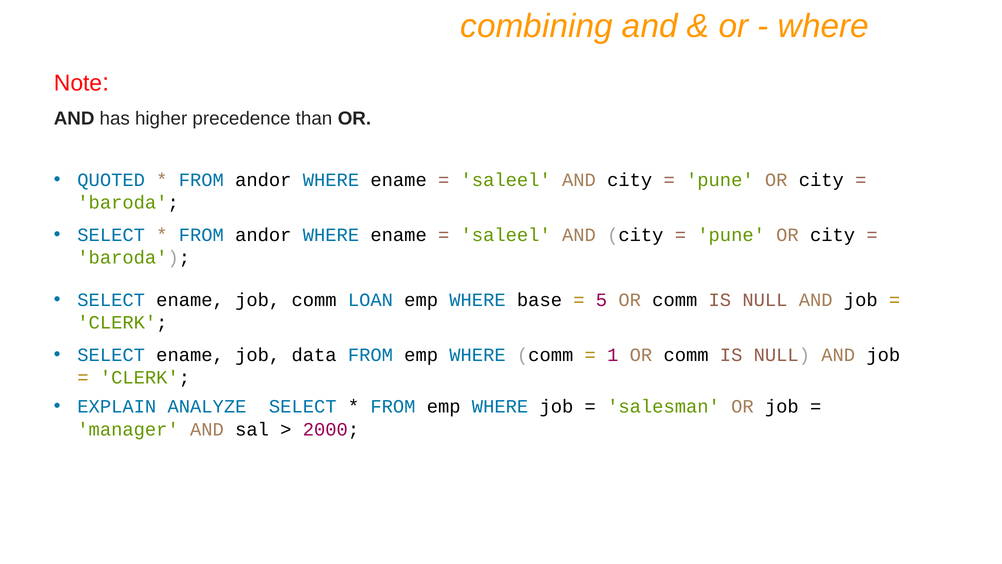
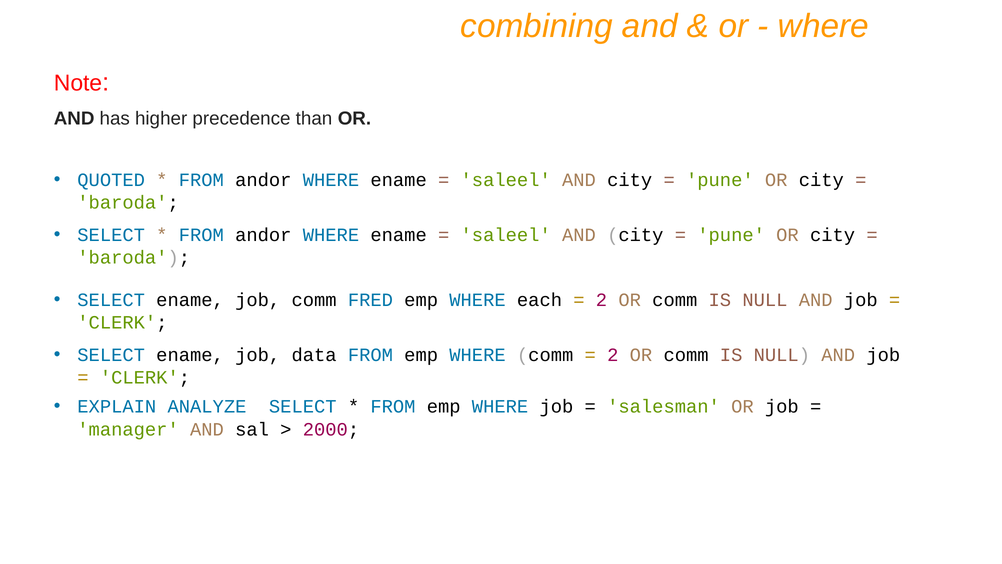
LOAN: LOAN -> FRED (370, 300)
base: base -> each (540, 300)
5: 5 -> 2 (602, 300)
1: 1 -> 2 (613, 355)
